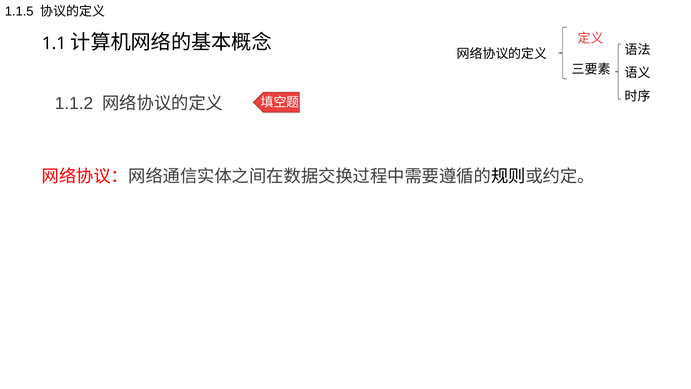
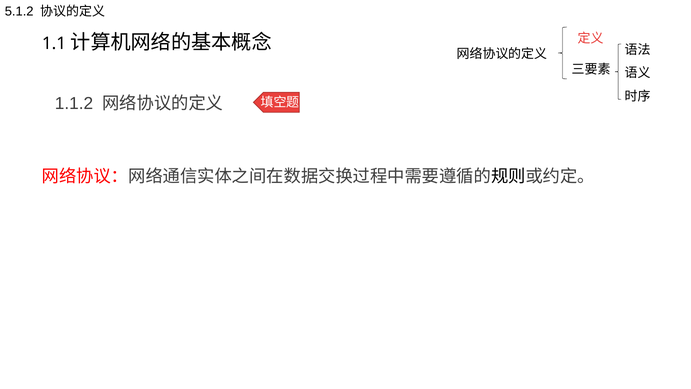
1.1.5: 1.1.5 -> 5.1.2 (19, 12)
